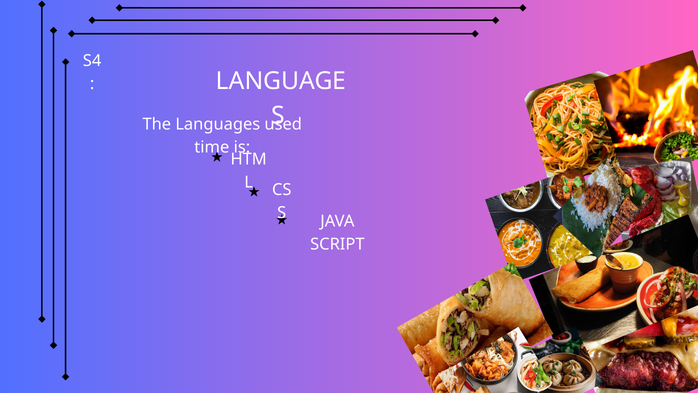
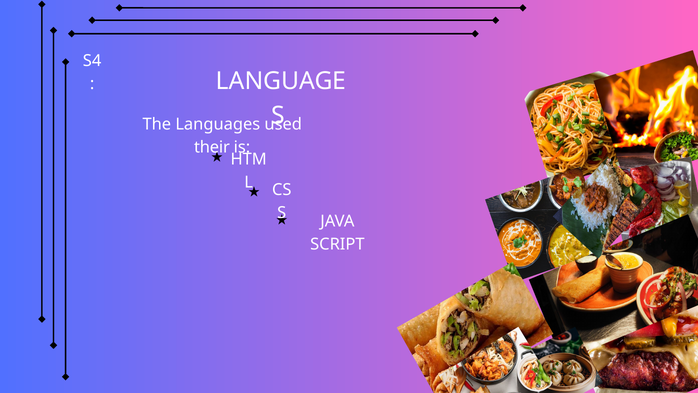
time: time -> their (212, 147)
